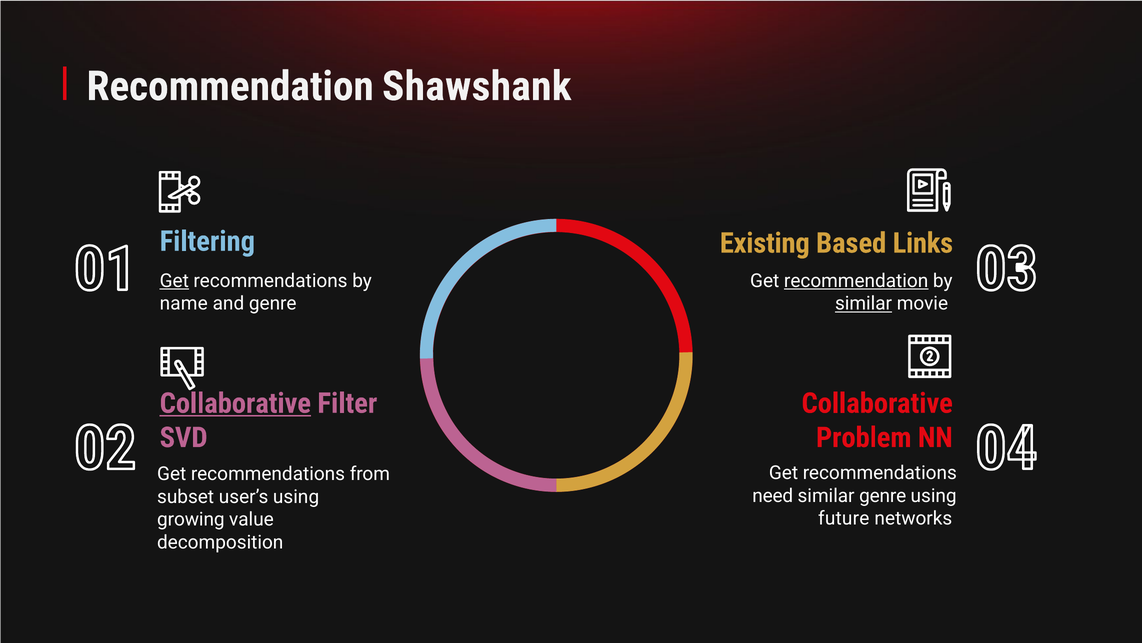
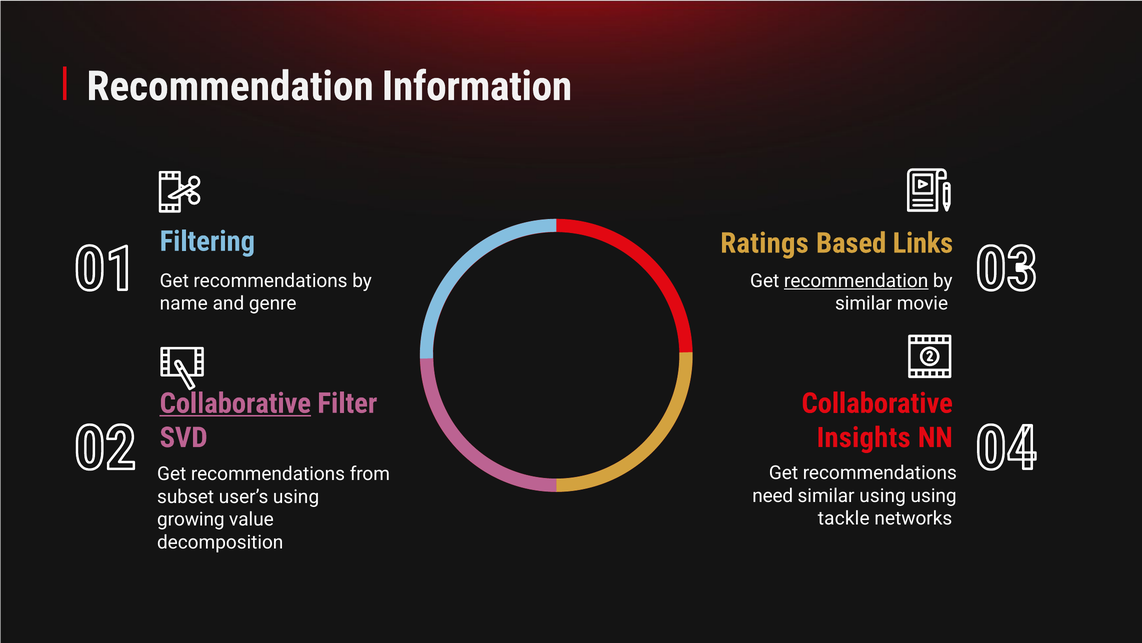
Shawshank: Shawshank -> Information (477, 86)
Existing: Existing -> Ratings (765, 243)
Get underline: present -> none (174, 281)
similar underline: present -> none (864, 303)
Problem: Problem -> Insights (864, 437)
similar genre: genre -> using (883, 495)
future: future -> tackle (844, 518)
